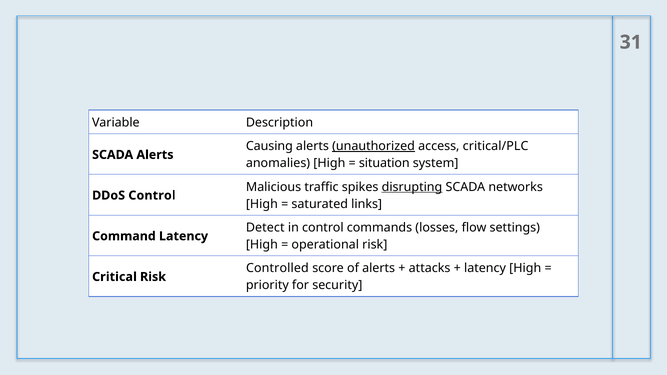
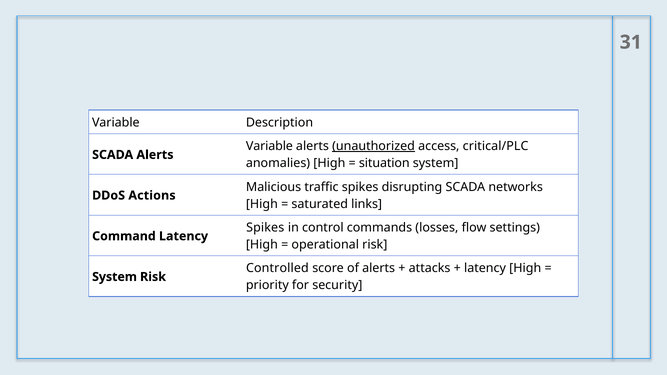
Causing: Causing -> Variable (269, 146)
disrupting underline: present -> none (412, 187)
DDoS Control: Control -> Actions (152, 196)
Detect: Detect -> Spikes (265, 228)
Critical: Critical -> System (115, 277)
